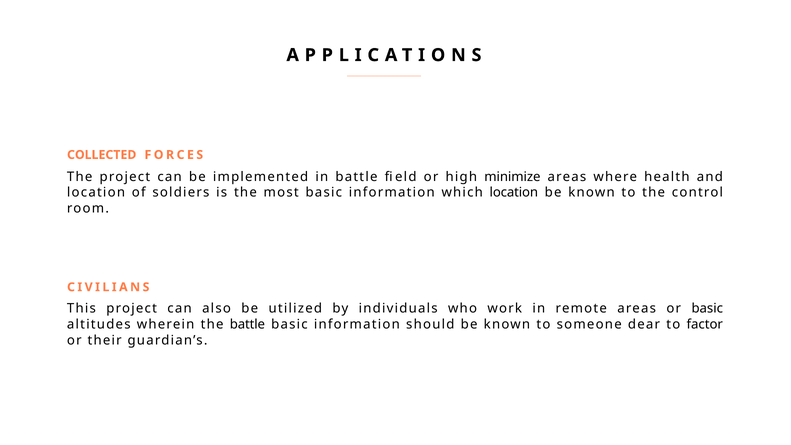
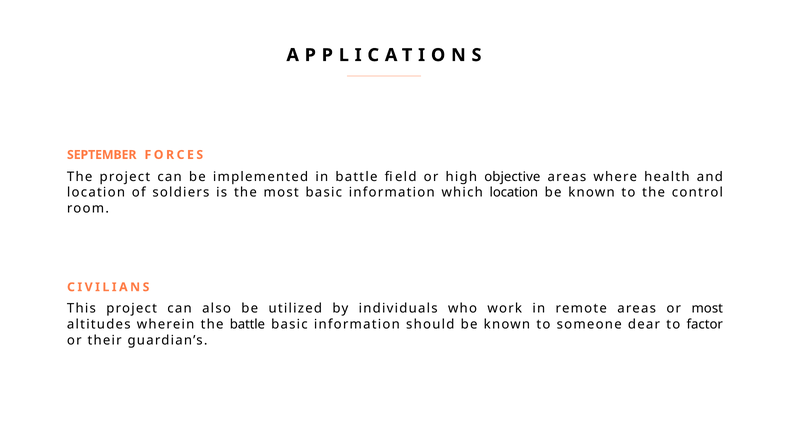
COLLECTED: COLLECTED -> SEPTEMBER (102, 155)
minimize: minimize -> objective (512, 177)
or basic: basic -> most (707, 309)
